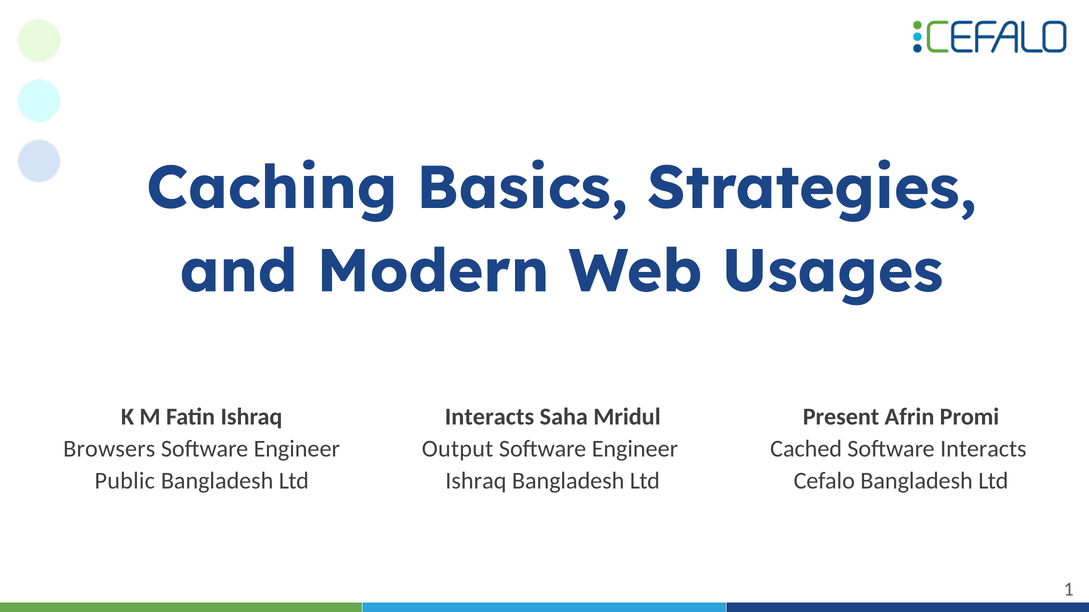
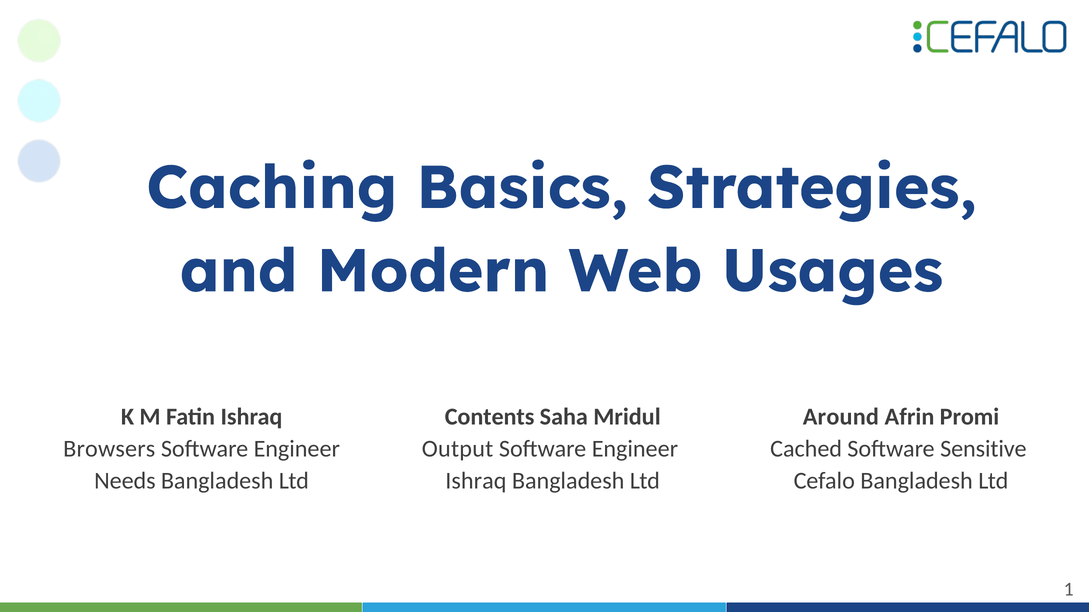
Interacts: Interacts -> Contents (490, 417)
Present: Present -> Around (841, 417)
Software Interacts: Interacts -> Sensitive (983, 449)
Public: Public -> Needs (125, 481)
